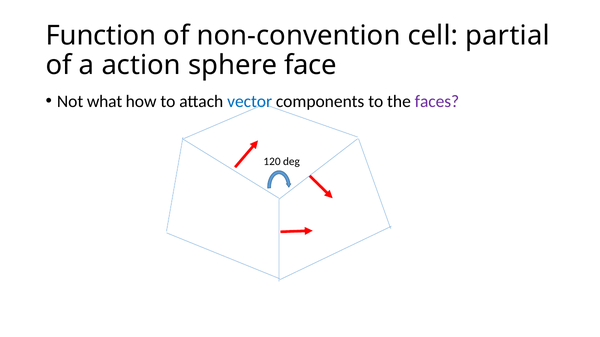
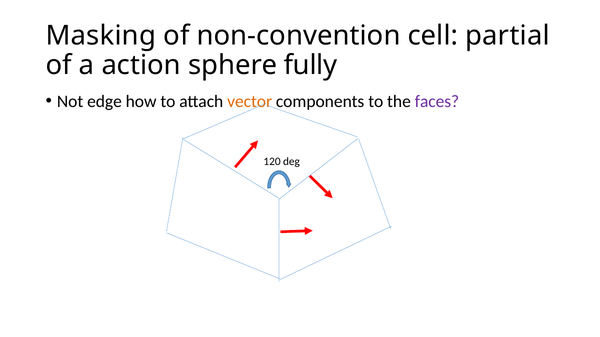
Function: Function -> Masking (101, 36)
face: face -> fully (310, 65)
what: what -> edge (105, 101)
vector colour: blue -> orange (250, 101)
